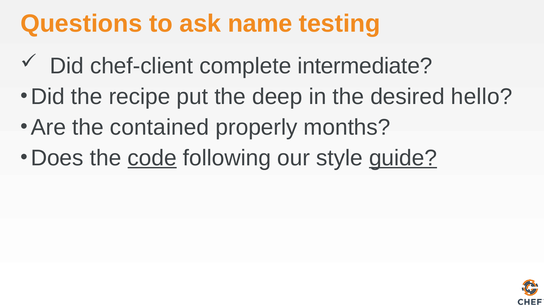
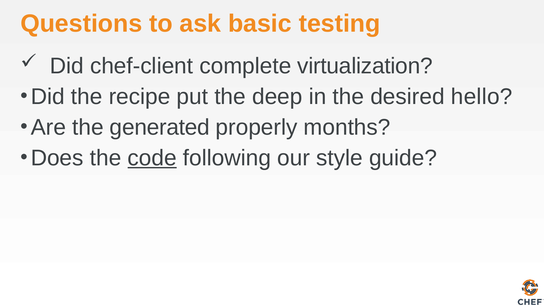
name: name -> basic (260, 24)
intermediate: intermediate -> virtualization (365, 66)
contained: contained -> generated (160, 127)
guide underline: present -> none (403, 158)
